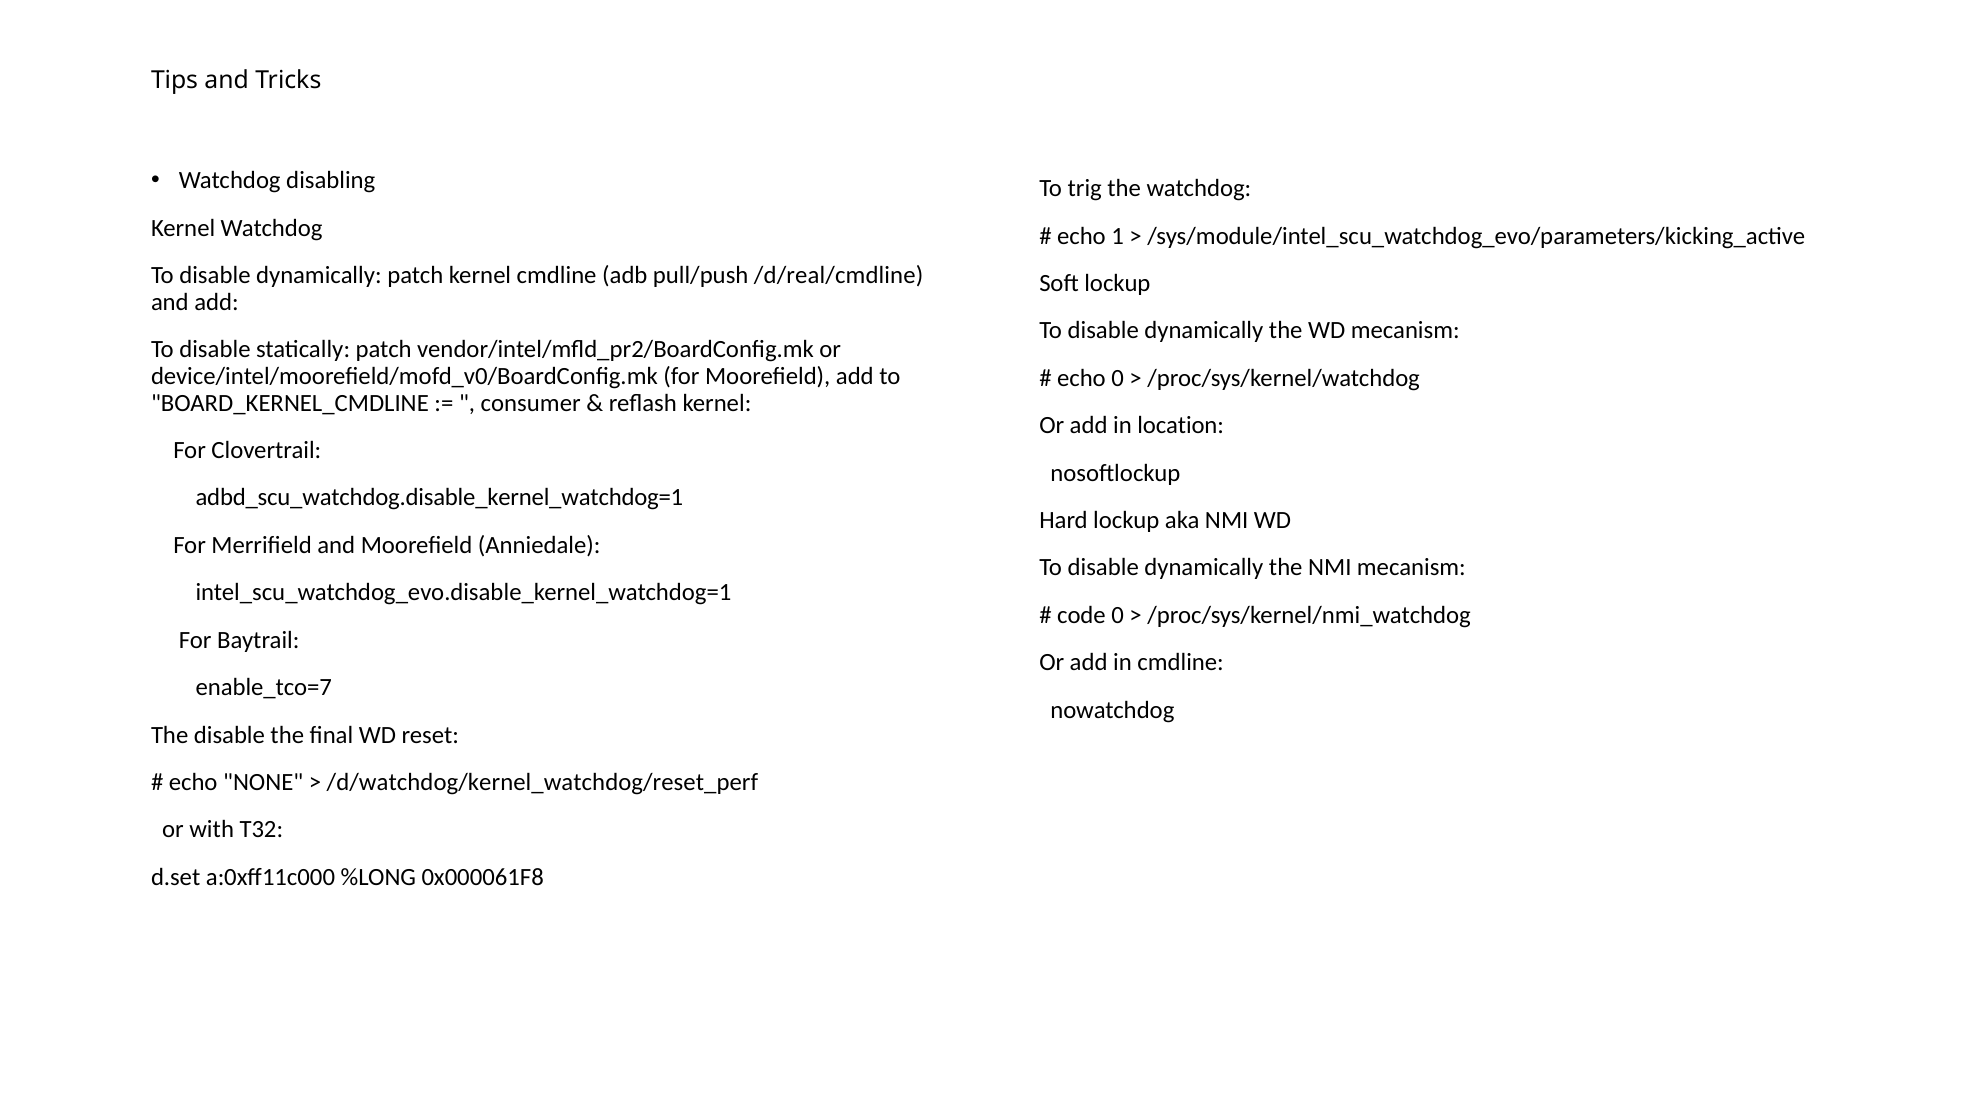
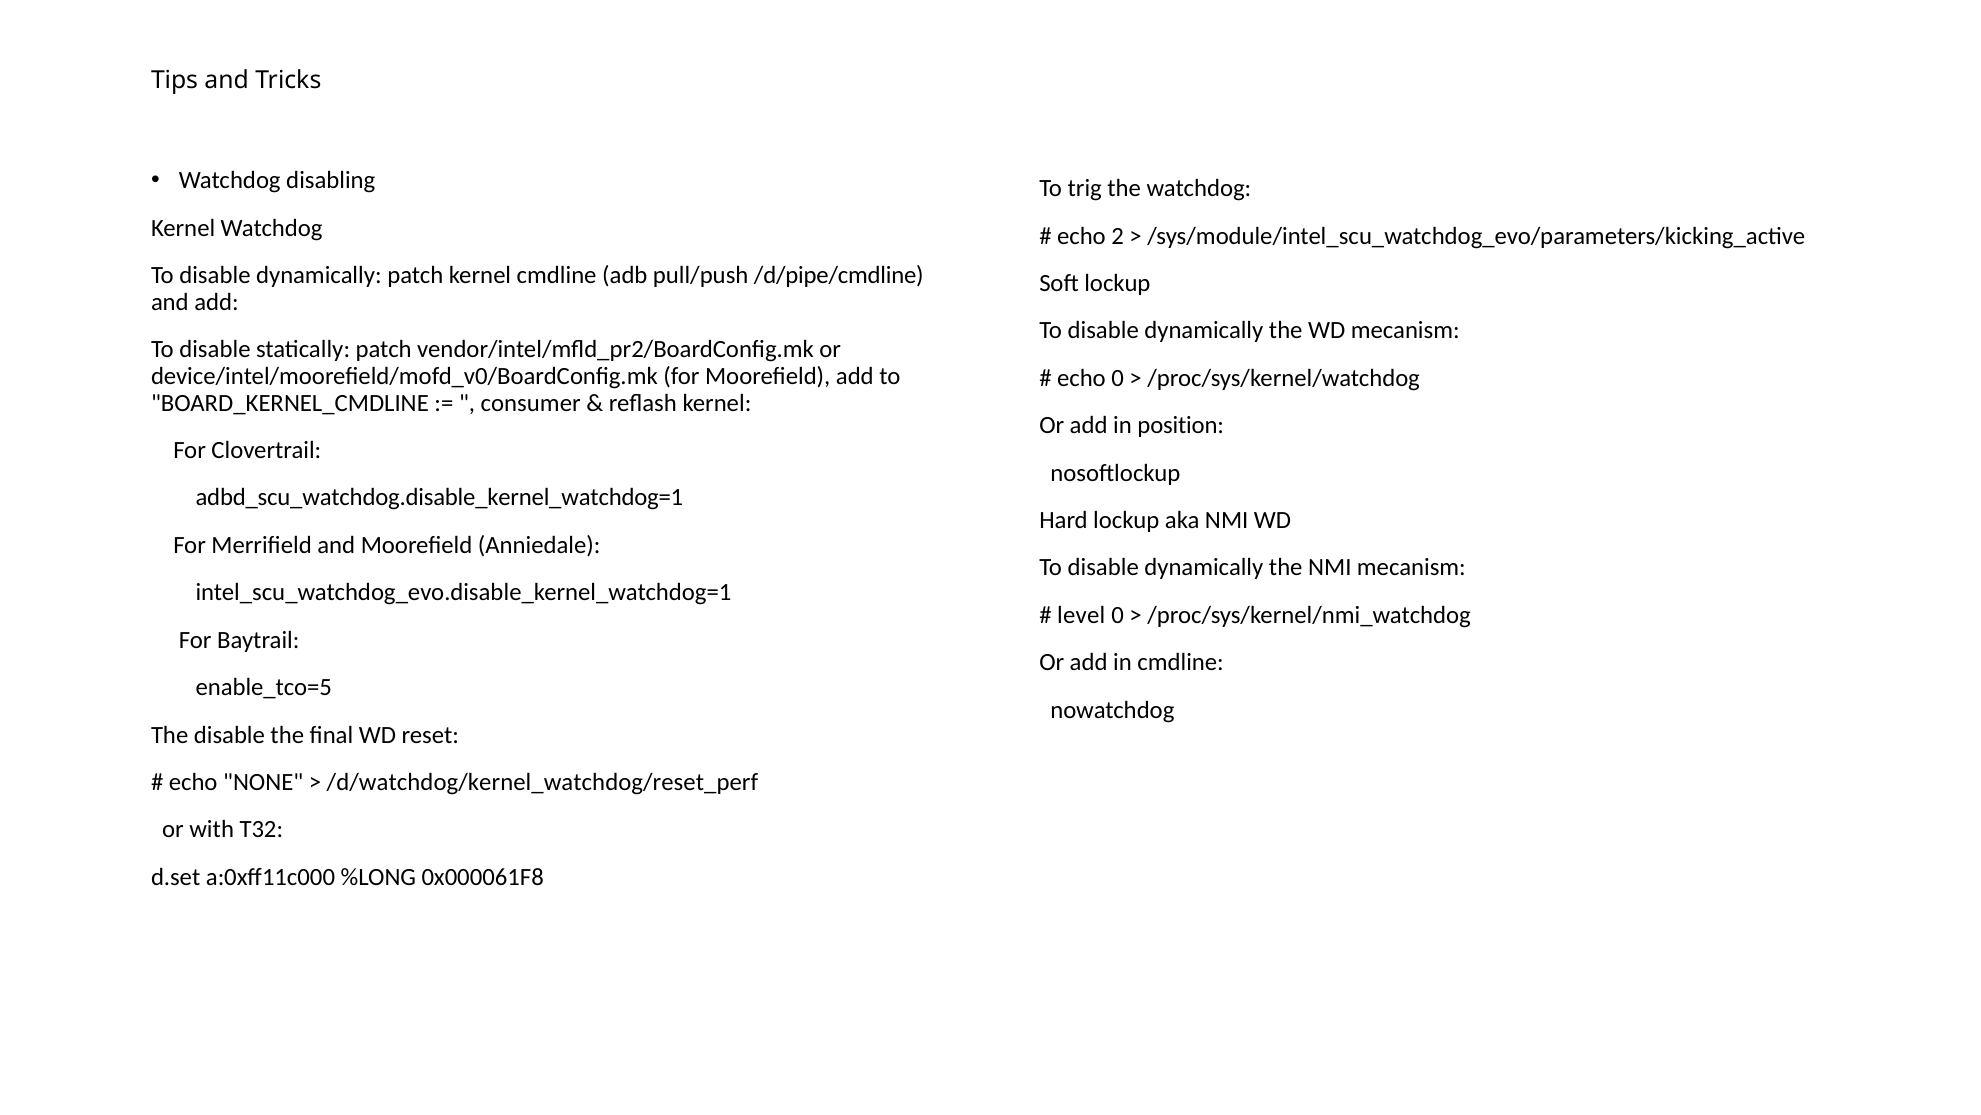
1: 1 -> 2 (1118, 236)
/d/real/cmdline: /d/real/cmdline -> /d/pipe/cmdline (839, 275)
location: location -> position (1181, 425)
code: code -> level (1081, 615)
enable_tco=7: enable_tco=7 -> enable_tco=5 (264, 687)
